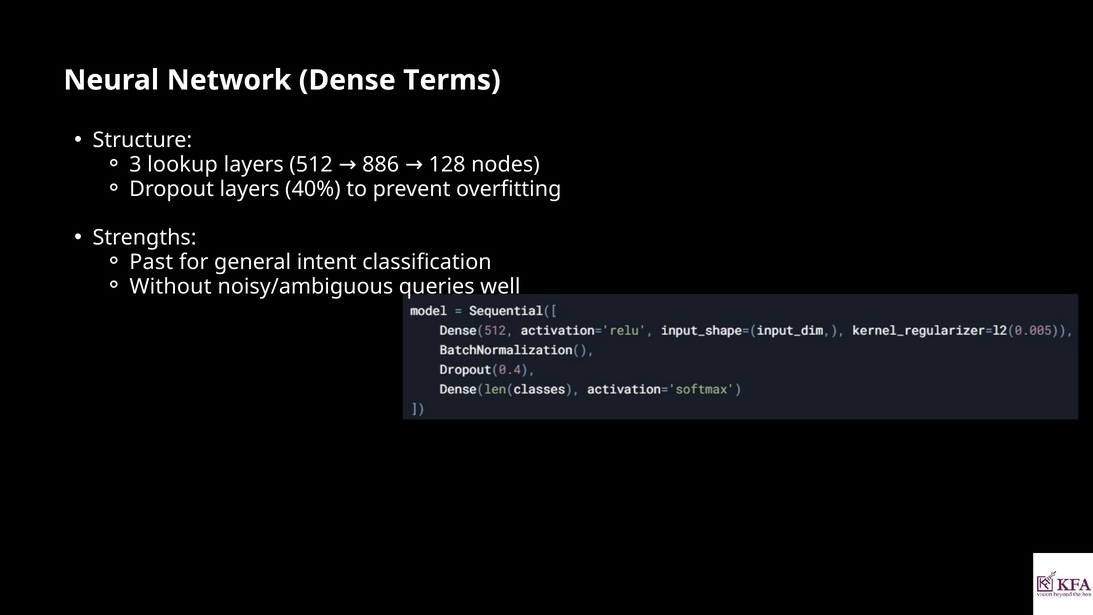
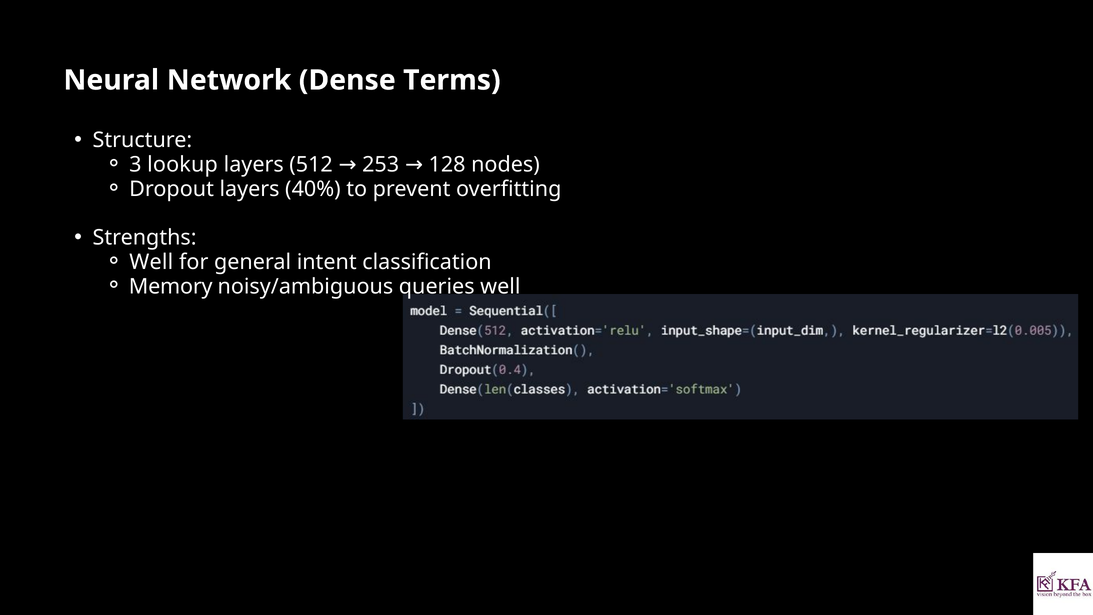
886: 886 -> 253 (381, 165)
Past: Past -> Well (151, 262)
Without: Without -> Memory (171, 286)
